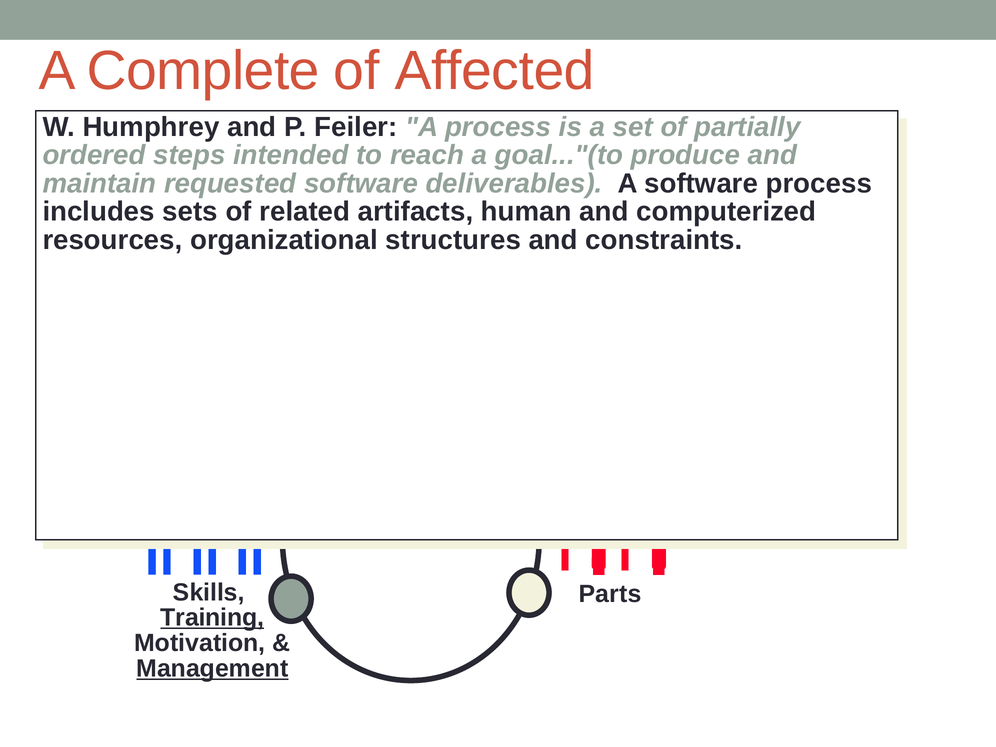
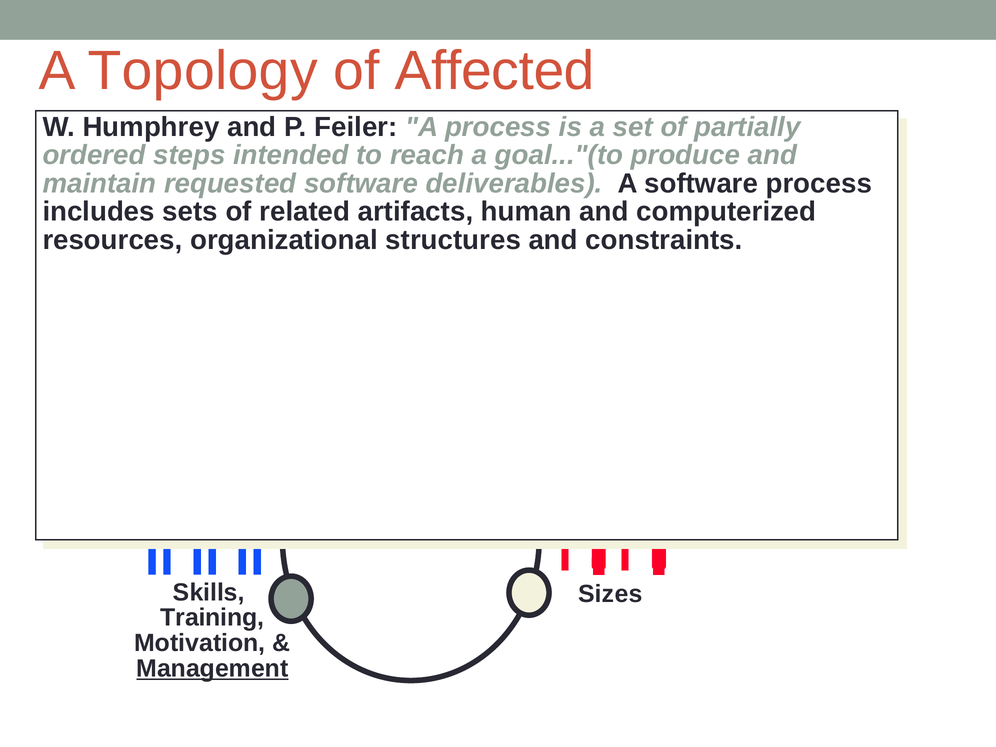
Complete: Complete -> Topology (203, 71)
Parts: Parts -> Sizes (610, 594)
Training underline: present -> none (212, 618)
